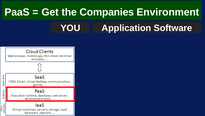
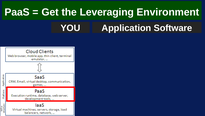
Companies: Companies -> Leveraging (107, 12)
